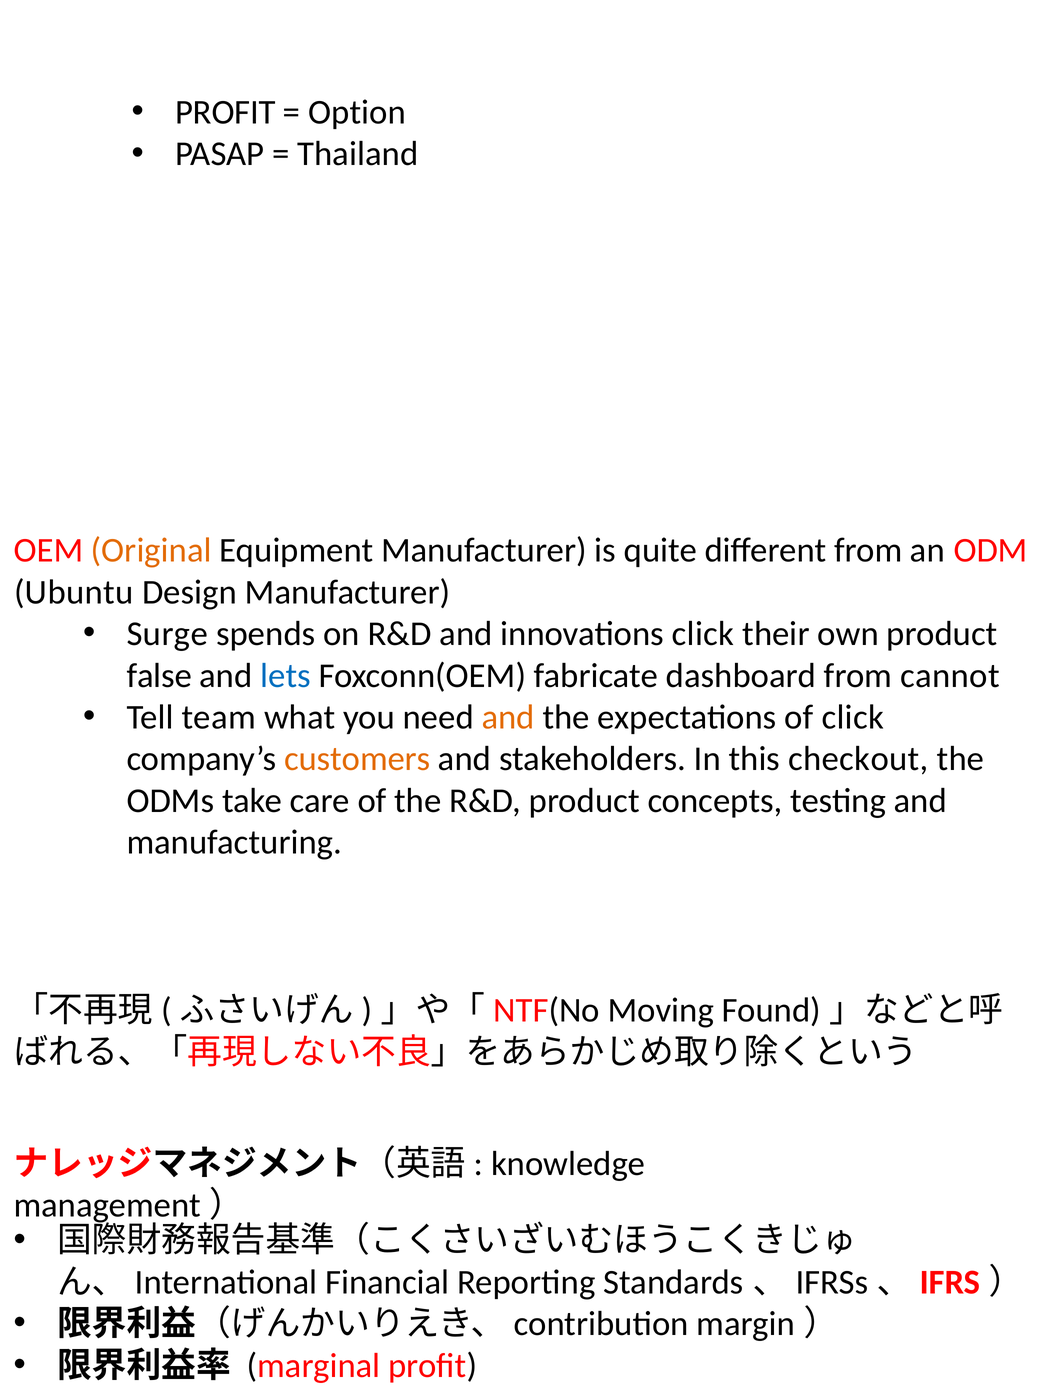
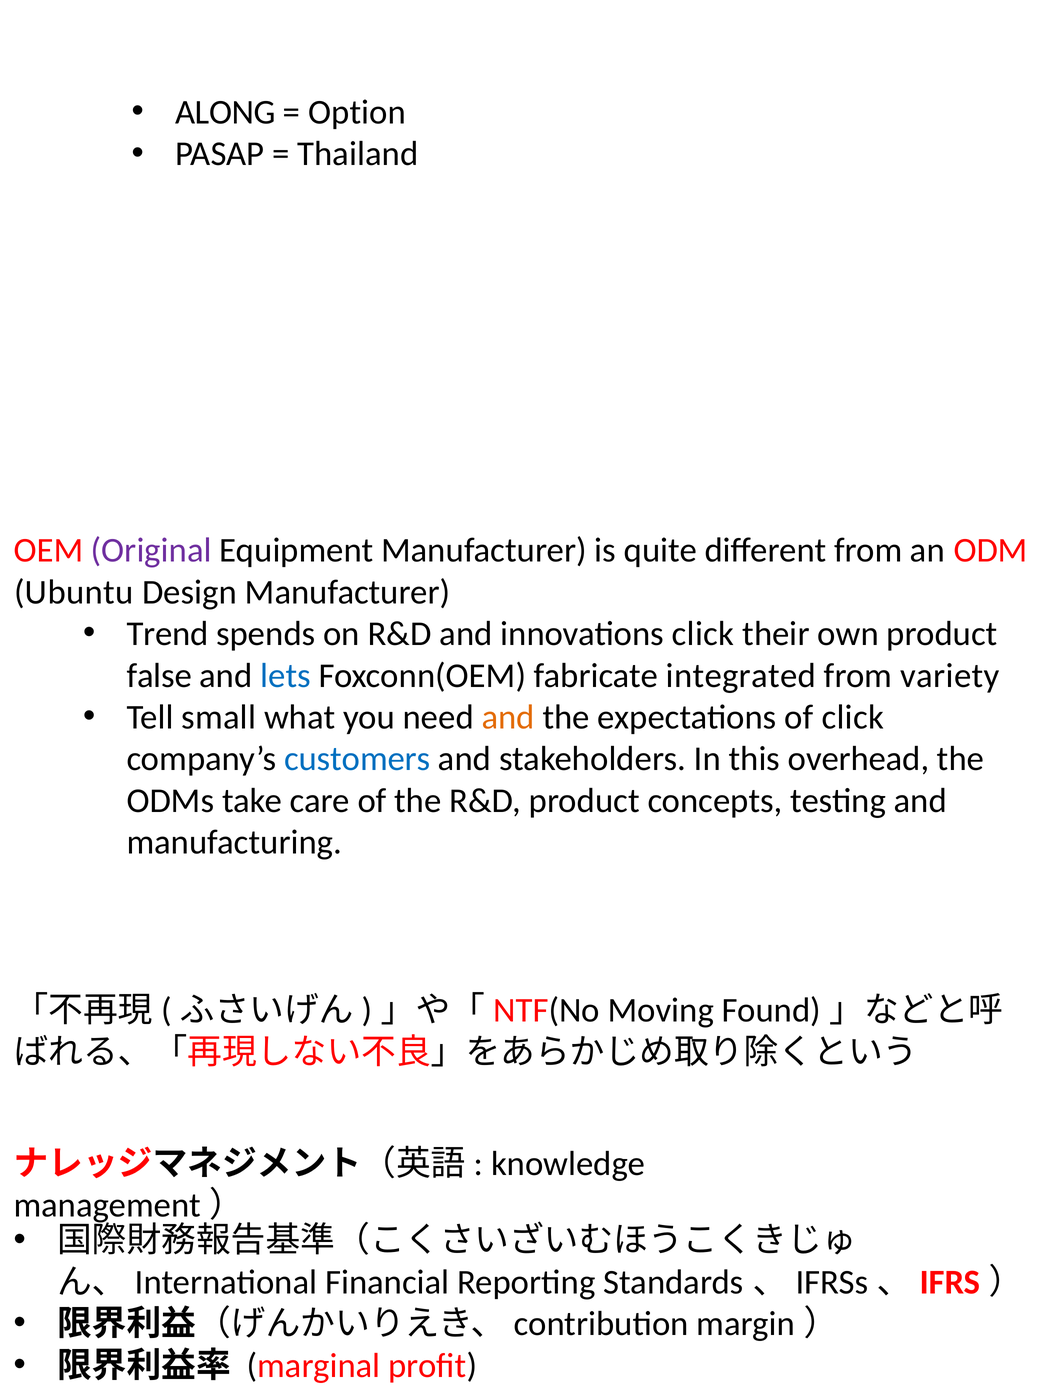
PROFIT: PROFIT -> ALONG (225, 112)
Original colour: orange -> purple (151, 550)
Surge: Surge -> Trend (168, 634)
dashboard: dashboard -> integrated (741, 675)
cannot: cannot -> variety (950, 675)
team: team -> small (219, 717)
customers colour: orange -> blue (357, 759)
checkout: checkout -> overhead (859, 759)
